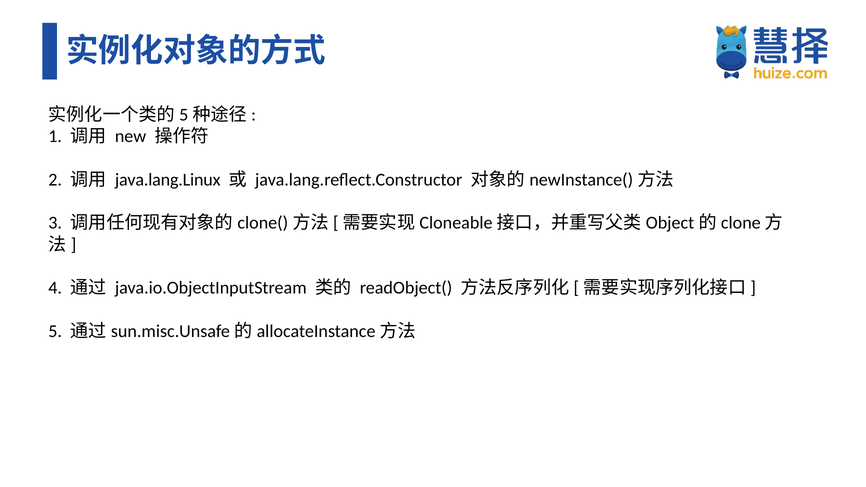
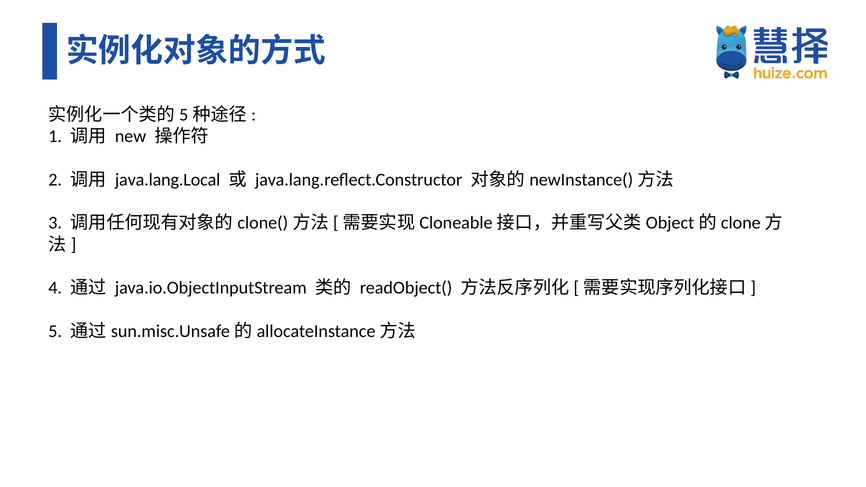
java.lang.Linux: java.lang.Linux -> java.lang.Local (168, 180)
